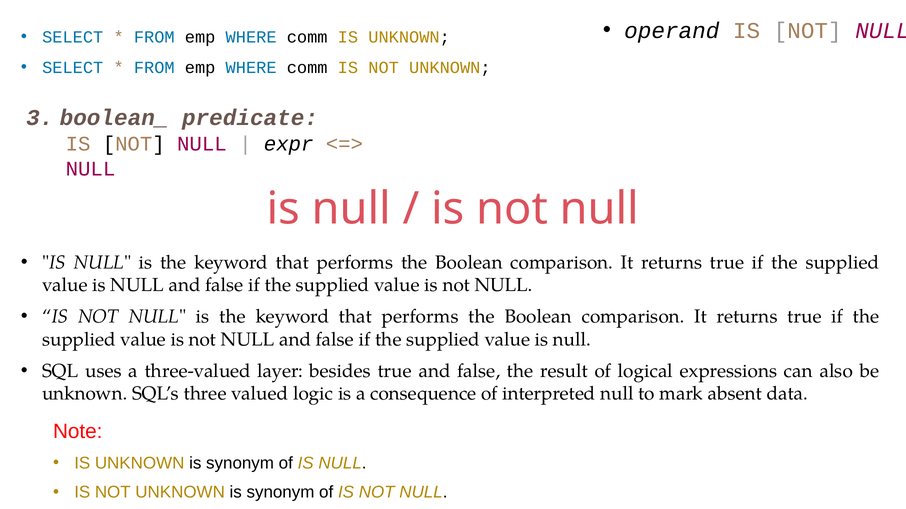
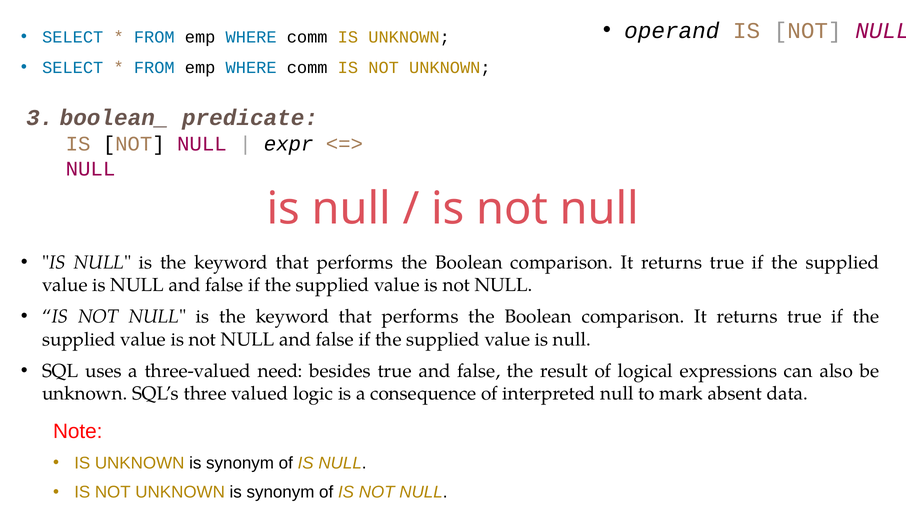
layer: layer -> need (280, 371)
